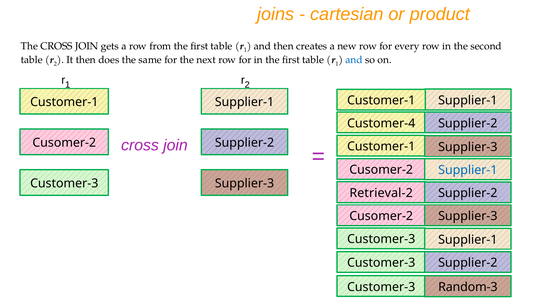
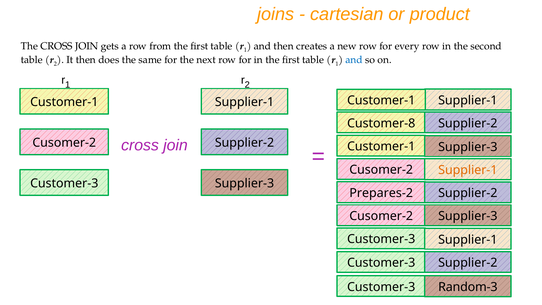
Customer-4: Customer-4 -> Customer-8 (381, 123)
Supplier-1 colour: blue -> orange (468, 170)
Retrieval-2: Retrieval-2 -> Prepares-2 (381, 193)
